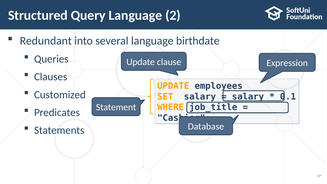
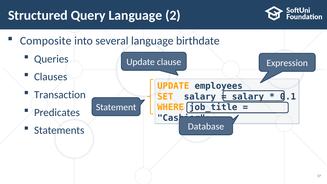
Redundant: Redundant -> Composite (46, 41)
Customized: Customized -> Transaction (60, 95)
